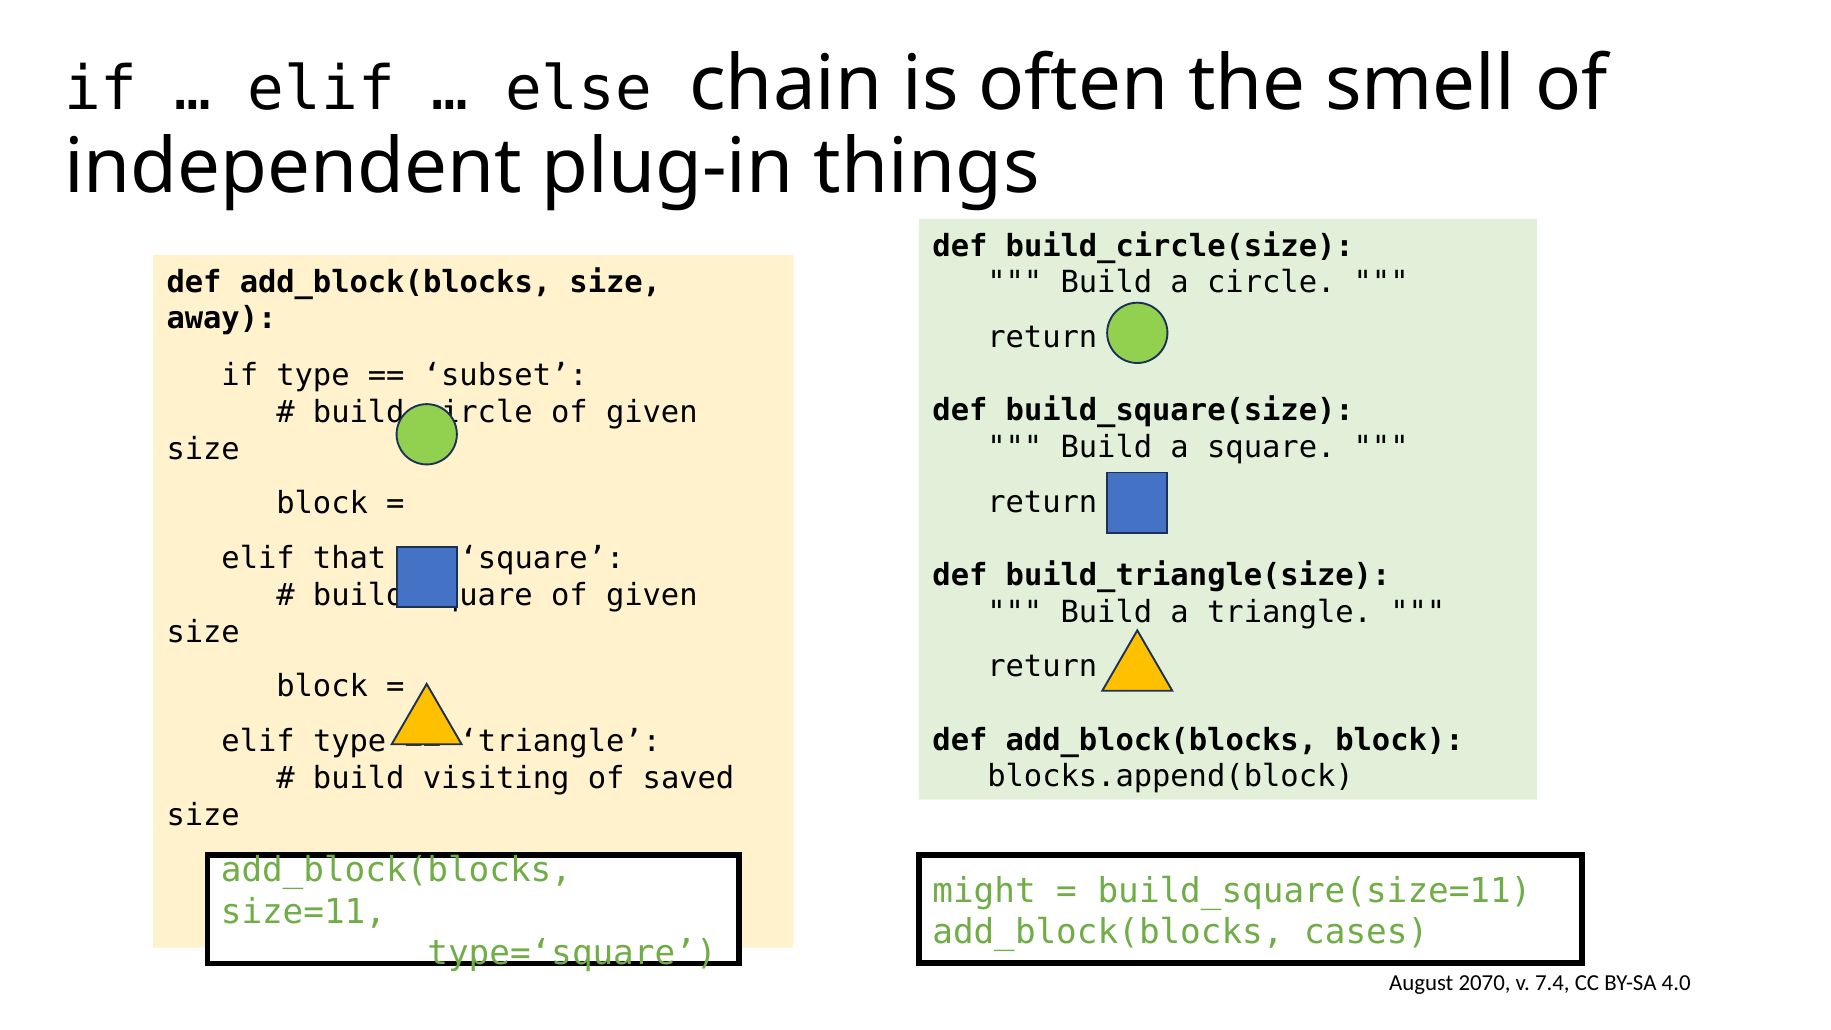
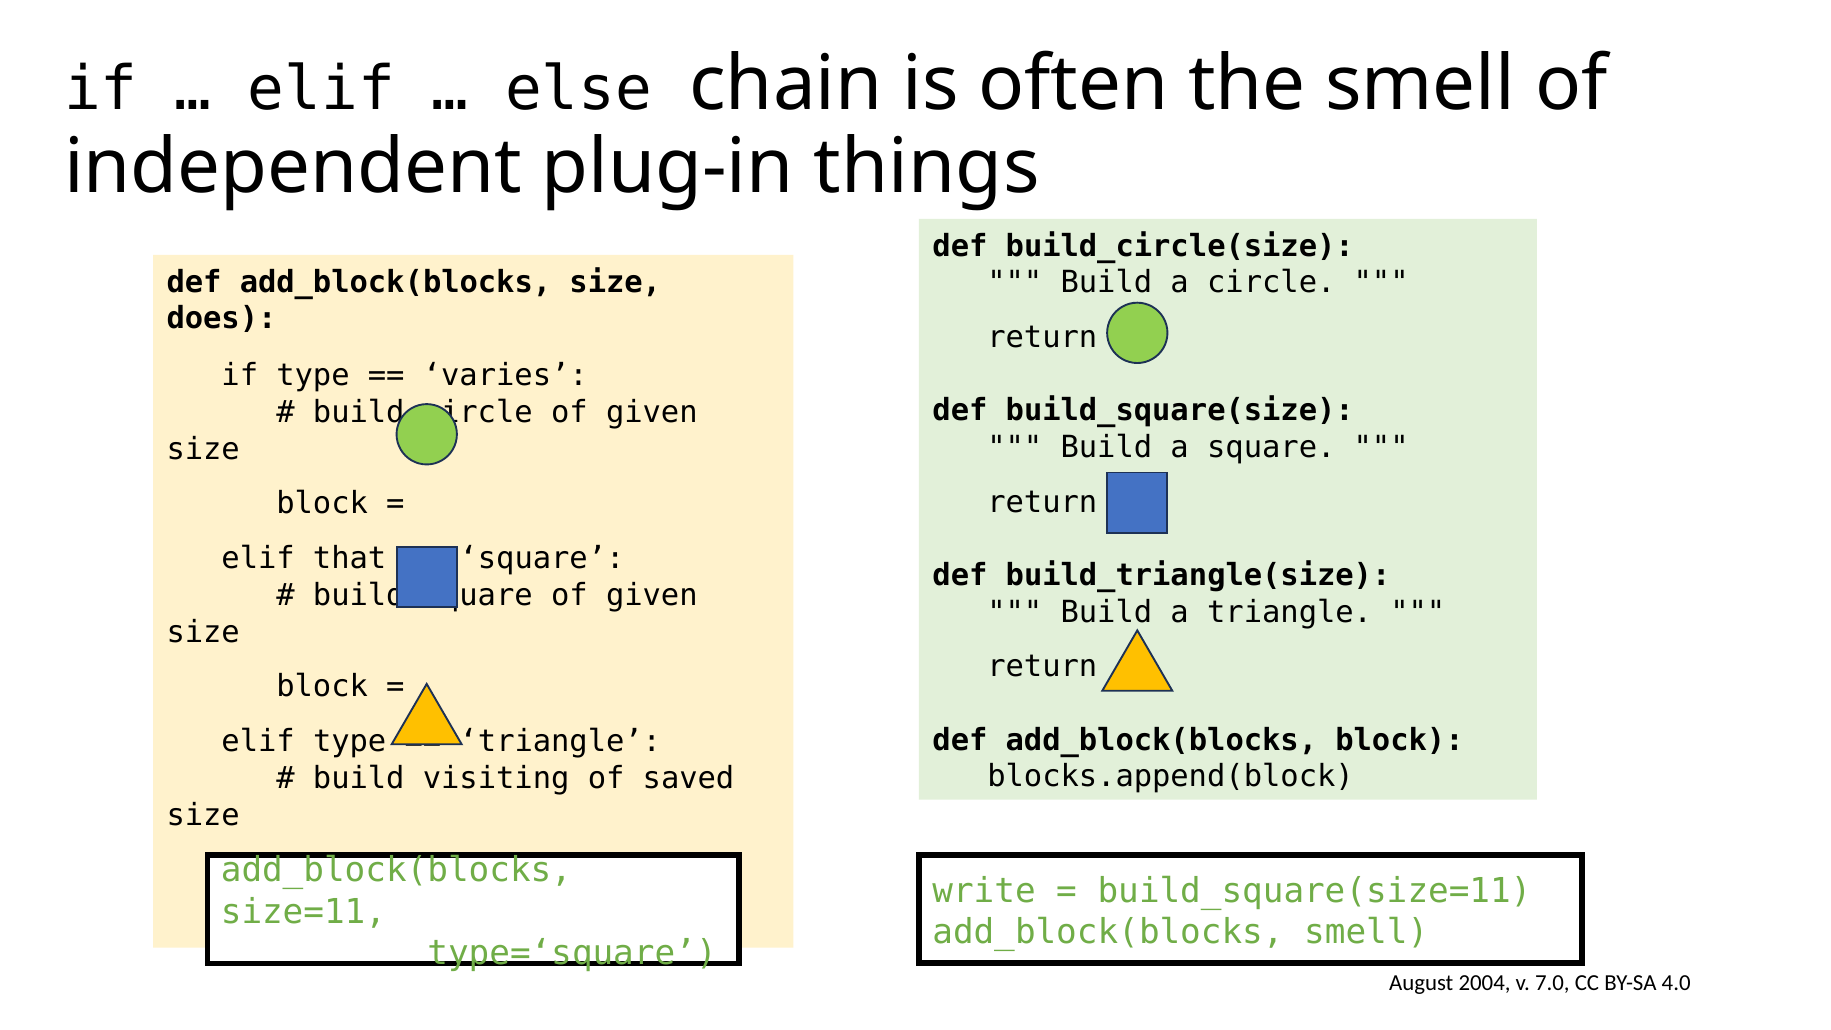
away: away -> does (221, 319)
subset: subset -> varies (505, 376)
might: might -> write (984, 891)
add_block(blocks cases: cases -> smell (1366, 932)
2070: 2070 -> 2004 (1485, 983)
7.4: 7.4 -> 7.0 (1552, 983)
